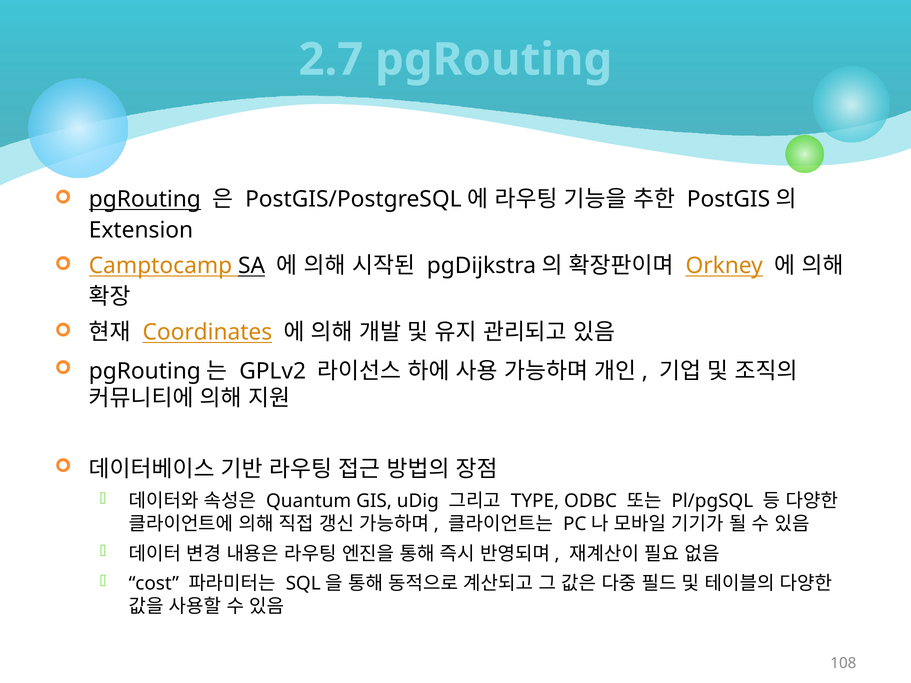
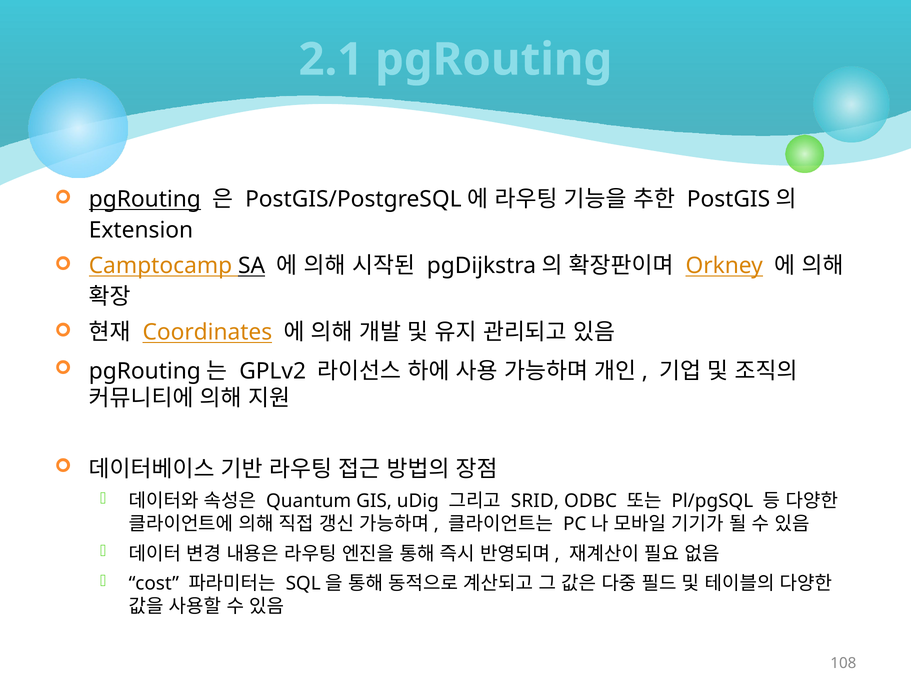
2.7: 2.7 -> 2.1 (331, 60)
TYPE: TYPE -> SRID (535, 501)
